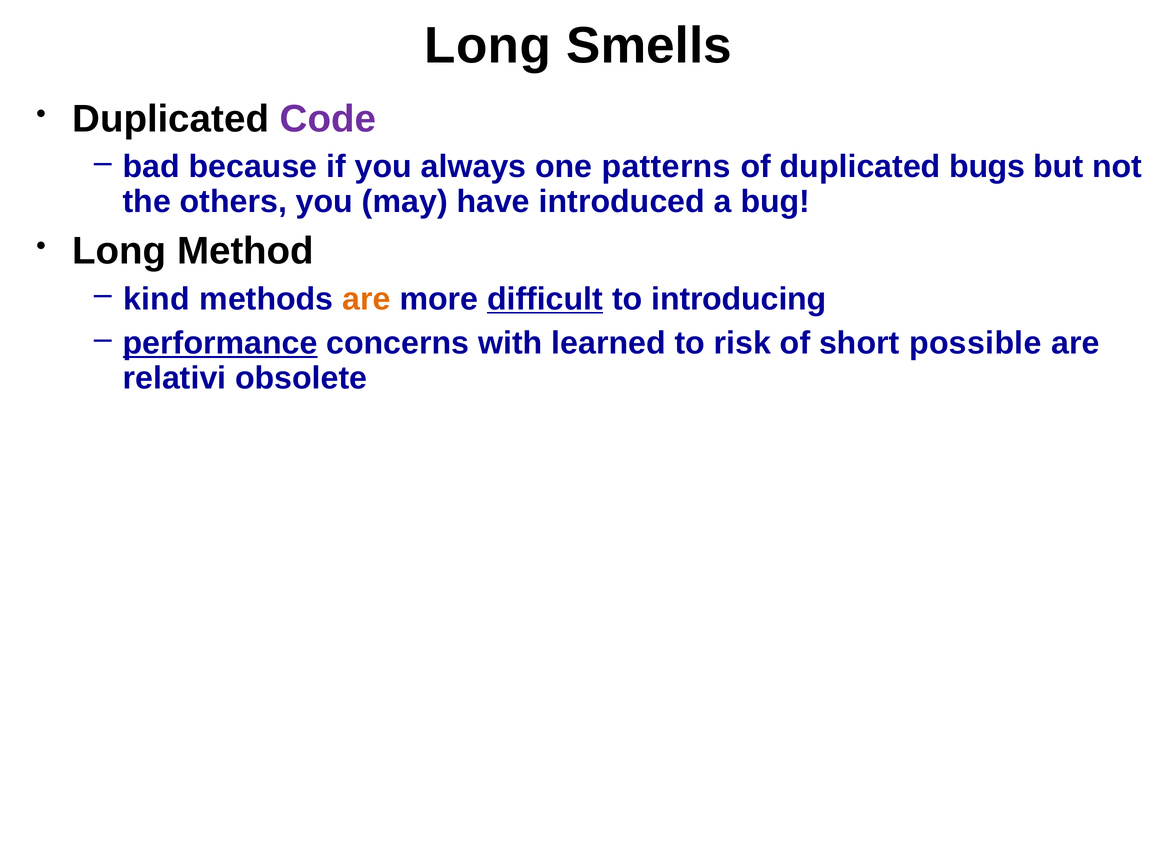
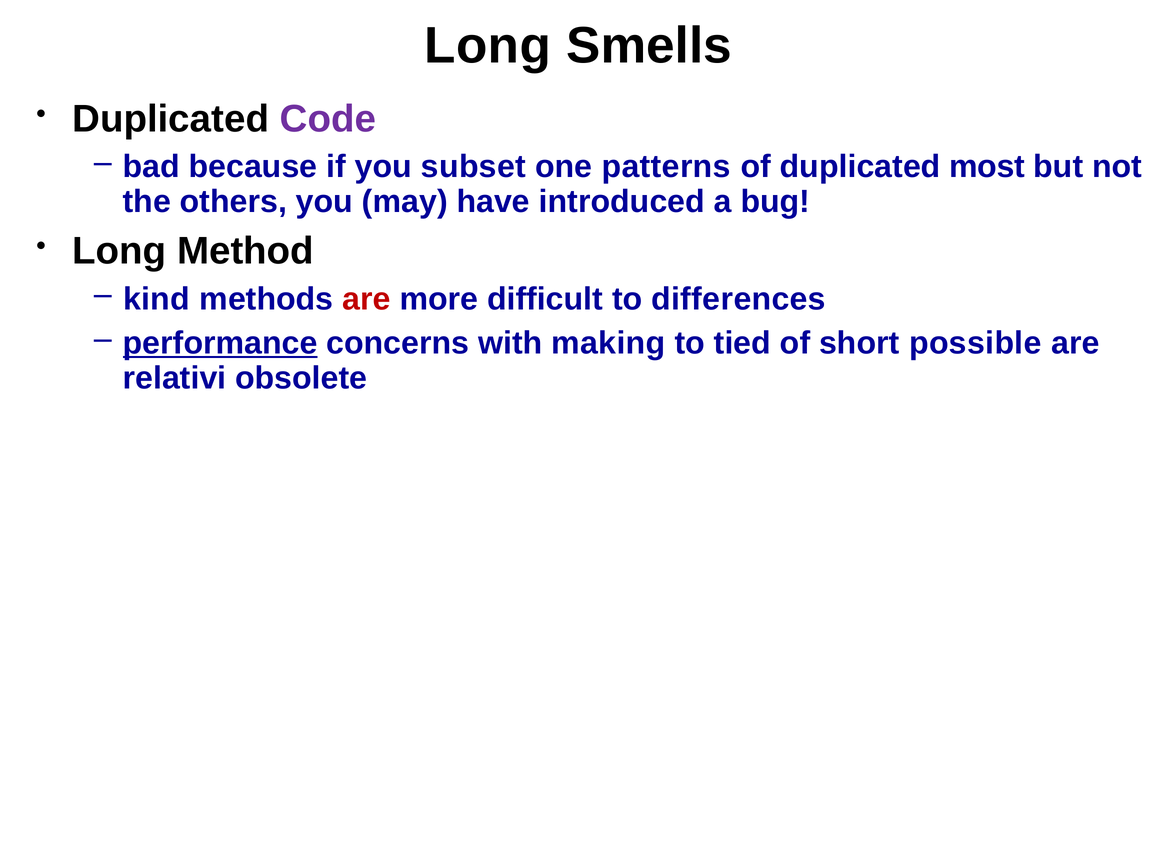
always: always -> subset (473, 167)
bugs: bugs -> most (987, 167)
are colour: orange -> red (366, 299)
difﬁcult underline: present -> none (545, 299)
introducing: introducing -> differences (739, 299)
learned: learned -> making (608, 343)
risk: risk -> tied (742, 343)
